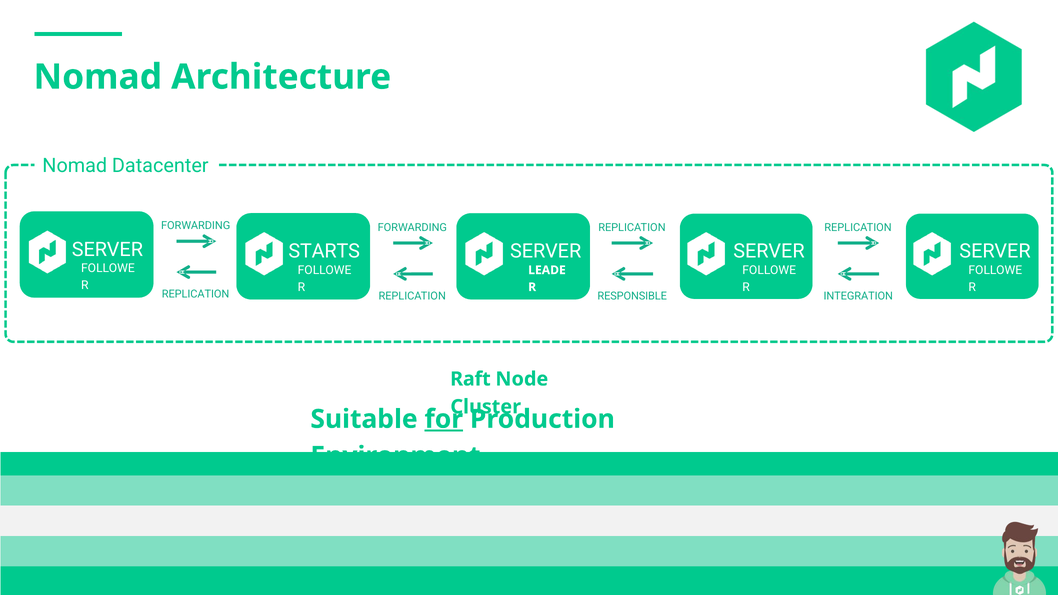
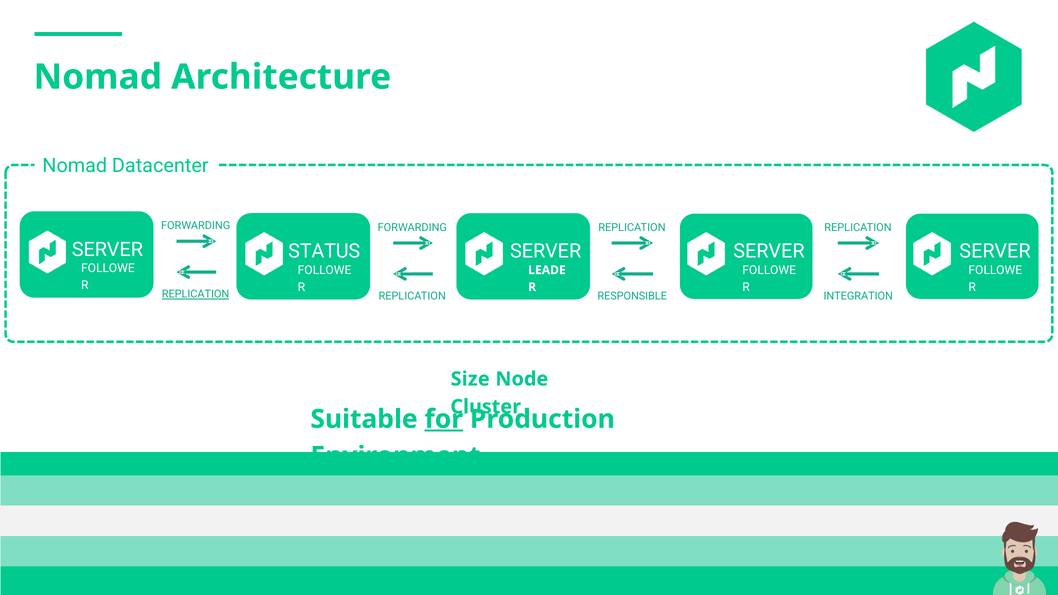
STARTS: STARTS -> STATUS (324, 251)
REPLICATION underline: none -> present (196, 294)
Raft: Raft -> Size (470, 379)
